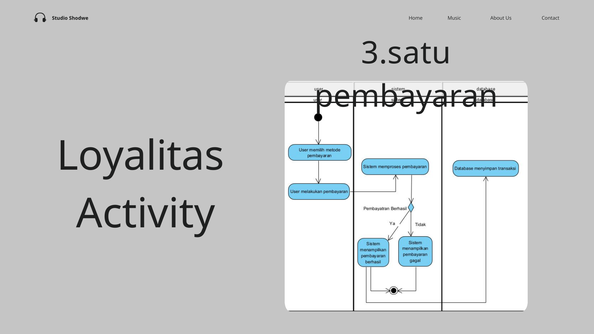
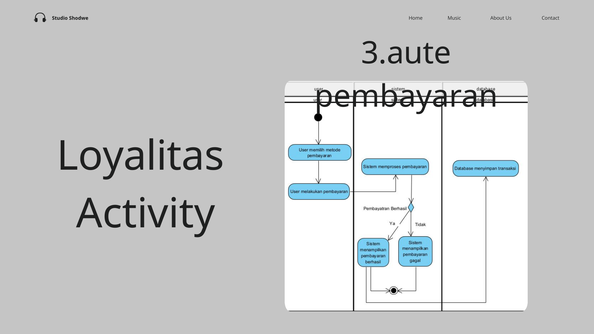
3.satu: 3.satu -> 3.aute (406, 53)
